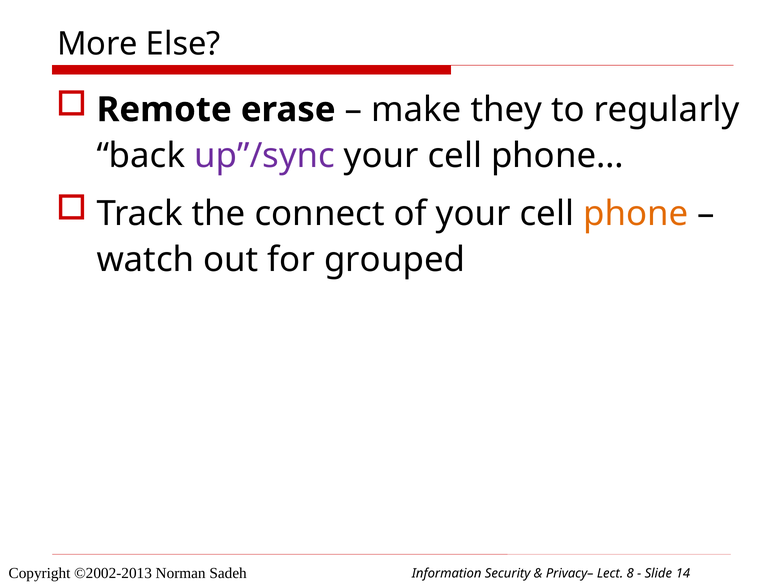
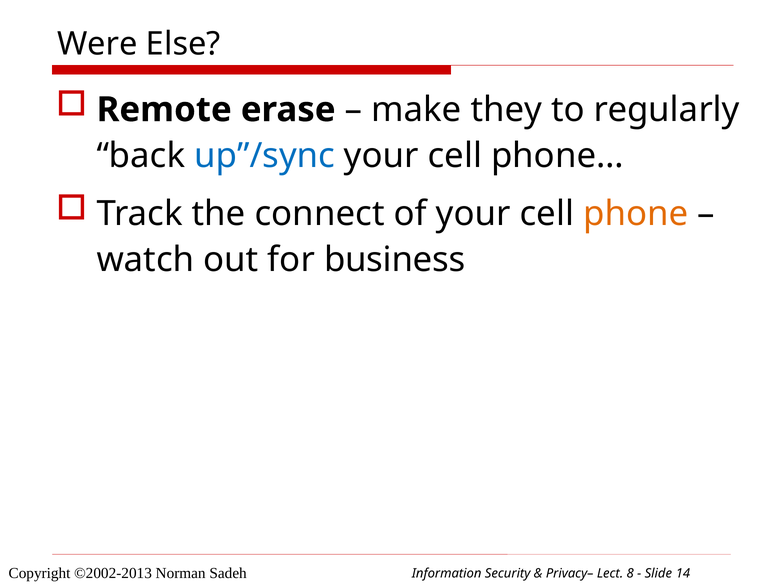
More: More -> Were (97, 44)
up”/sync colour: purple -> blue (265, 156)
grouped: grouped -> business (395, 260)
